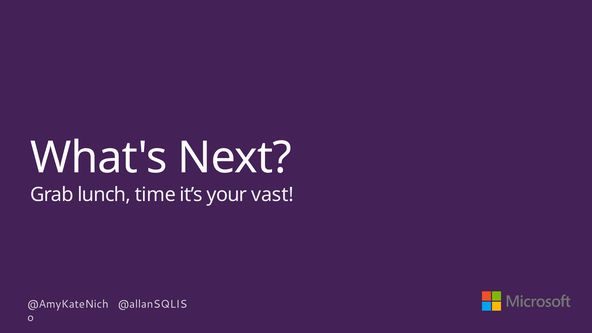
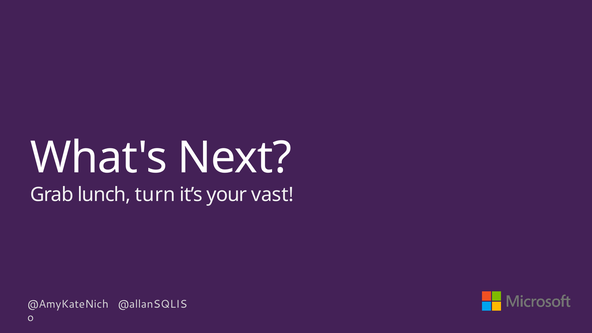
time: time -> turn (155, 195)
